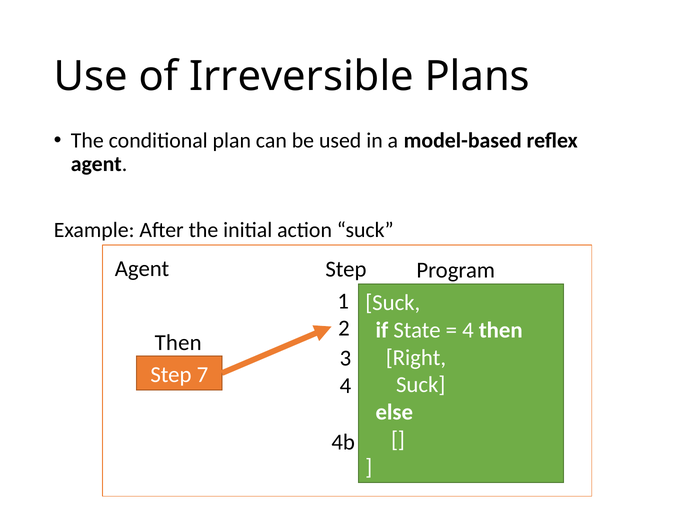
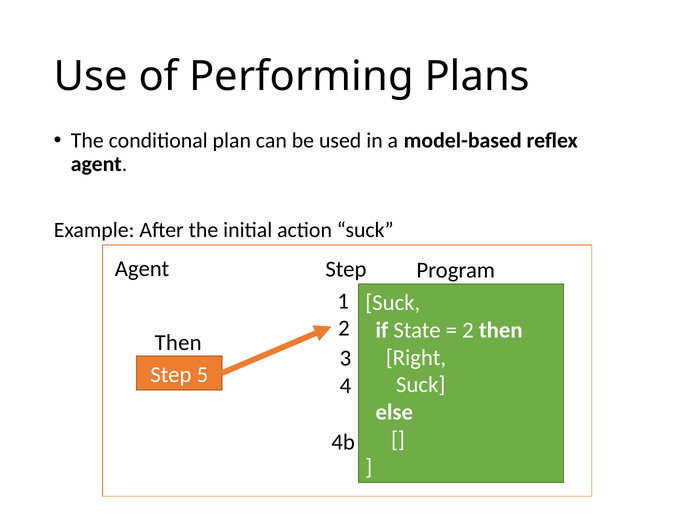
Irreversible: Irreversible -> Performing (301, 76)
4: 4 -> 2 (468, 330)
7: 7 -> 5 (202, 374)
